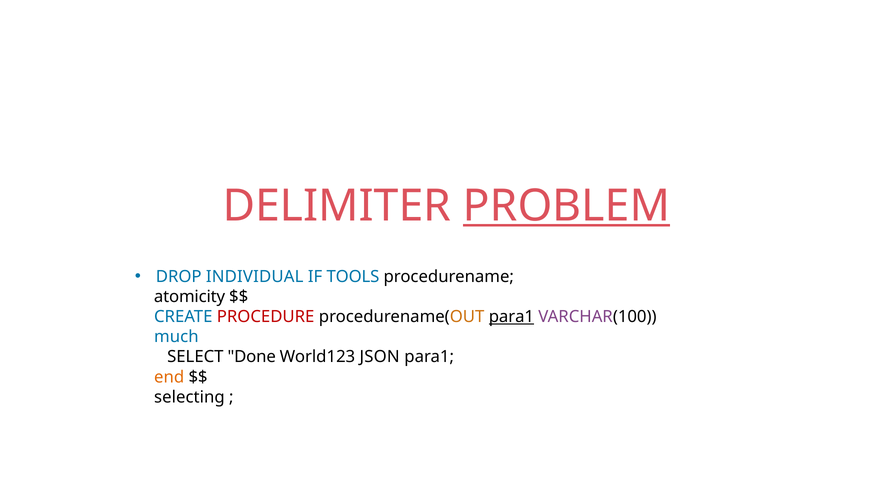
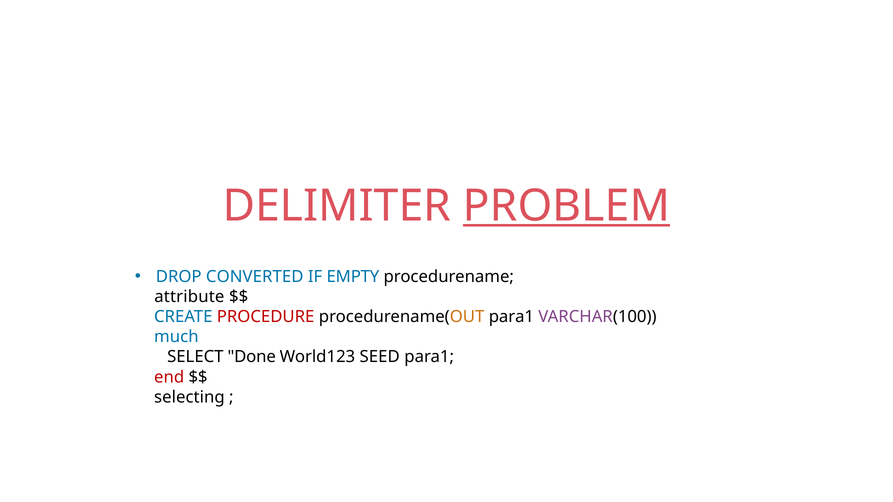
INDIVIDUAL: INDIVIDUAL -> CONVERTED (255, 277)
TOOLS: TOOLS -> EMPTY (353, 277)
atomicity: atomicity -> attribute (189, 297)
para1 underline: present -> none (511, 317)
JSON: JSON -> SEED (380, 357)
end colour: orange -> red (169, 377)
